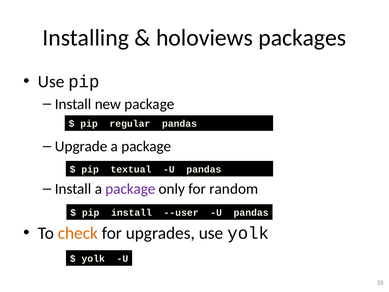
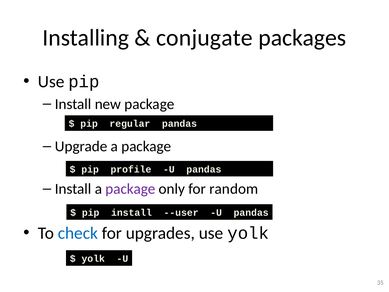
holoviews: holoviews -> conjugate (204, 38)
textual: textual -> profile (131, 169)
check colour: orange -> blue (78, 233)
